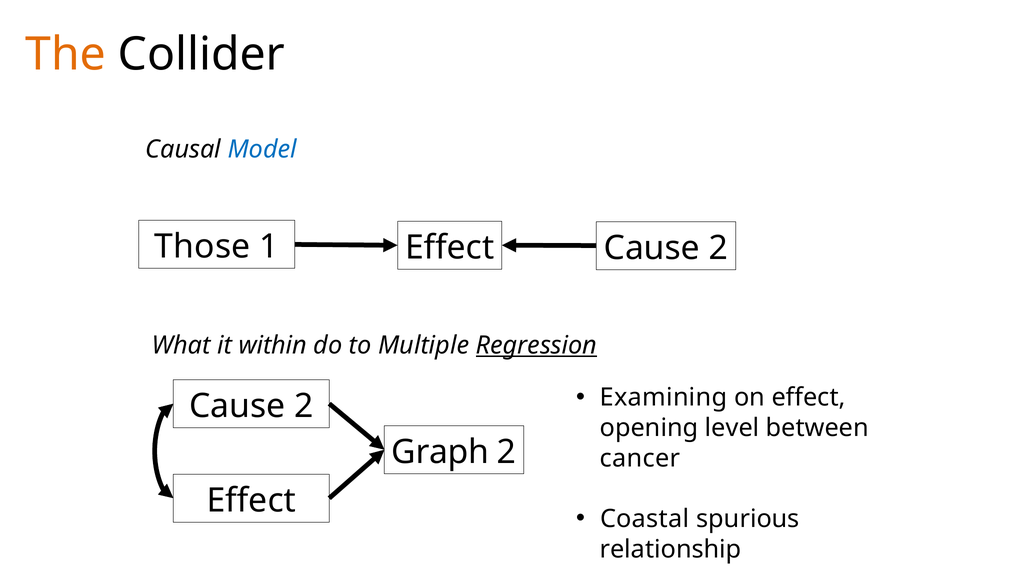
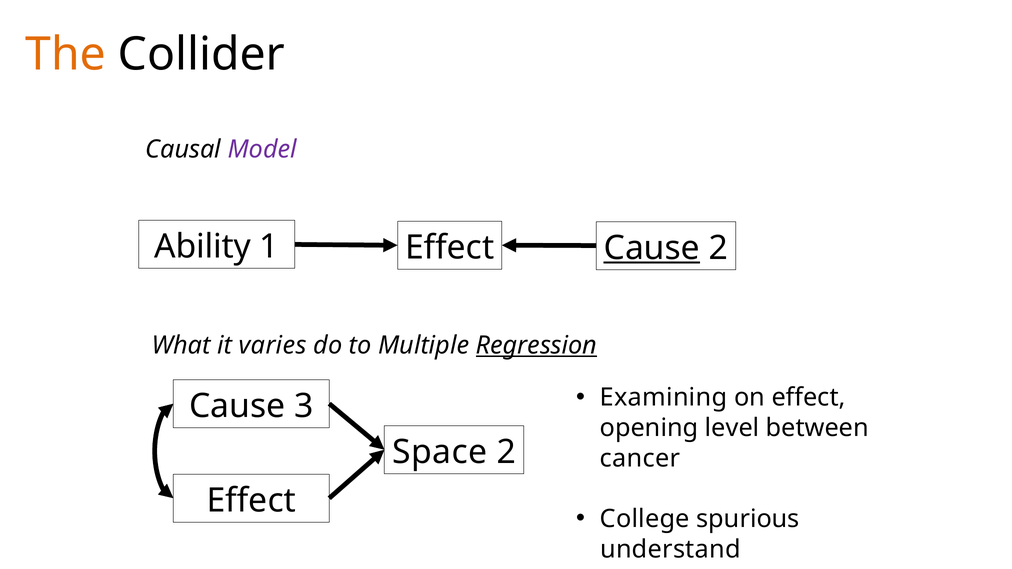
Model colour: blue -> purple (262, 150)
Those: Those -> Ability (203, 247)
Cause underline: none -> present (652, 248)
within: within -> varies (273, 345)
2: 2 -> 3 (304, 406)
Graph: Graph -> Space (440, 452)
Coastal: Coastal -> College (645, 519)
relationship: relationship -> understand (670, 550)
